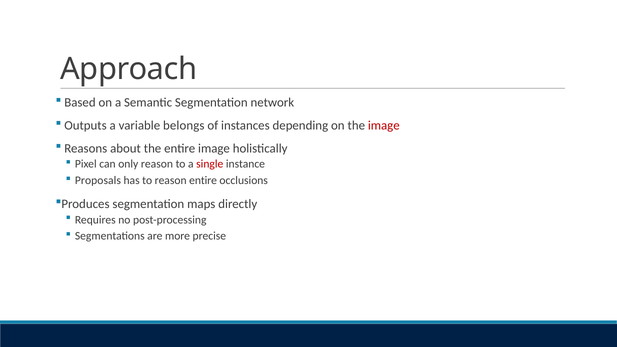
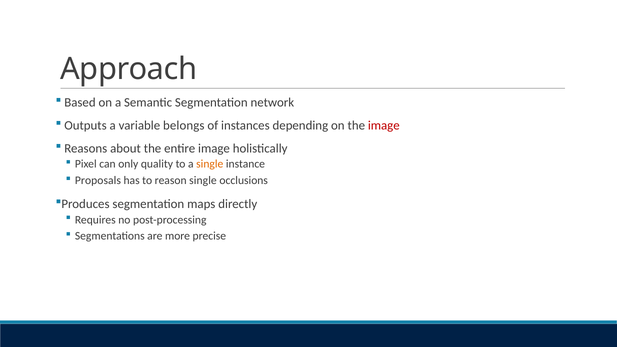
only reason: reason -> quality (157, 164)
single colour: red -> orange (210, 164)
reason entire: entire -> single (203, 180)
